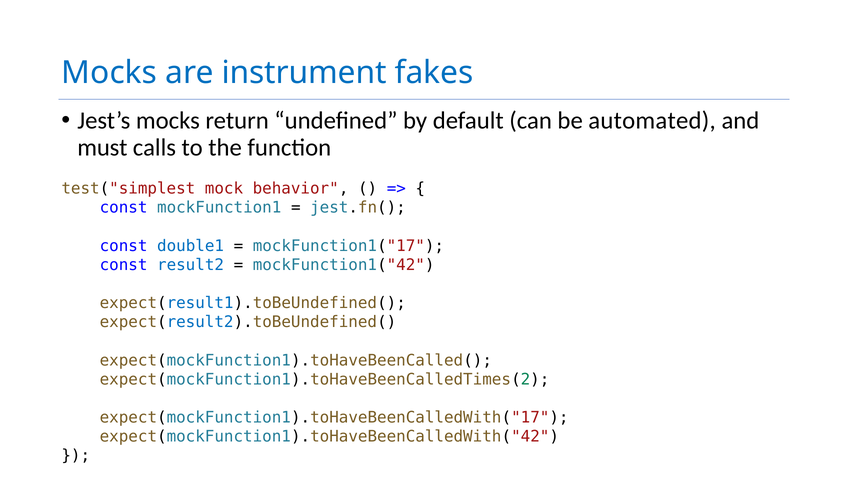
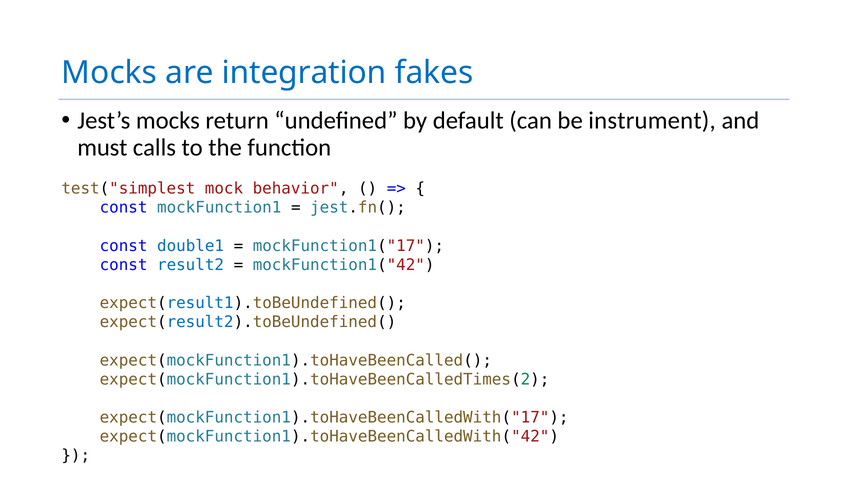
instrument: instrument -> integration (304, 73)
automated: automated -> instrument (652, 121)
